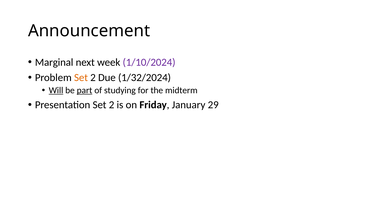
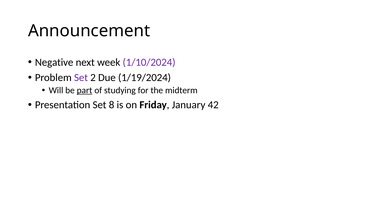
Marginal: Marginal -> Negative (54, 62)
Set colour: orange -> purple (81, 78)
1/32/2024: 1/32/2024 -> 1/19/2024 (144, 78)
Will underline: present -> none (56, 90)
Presentation Set 2: 2 -> 8 (112, 105)
29: 29 -> 42 (213, 105)
